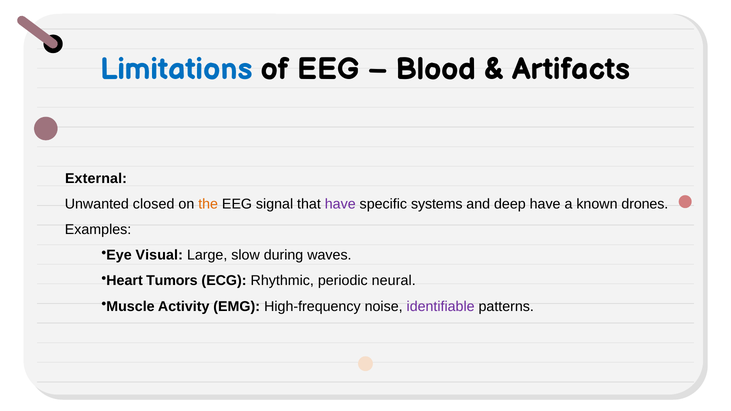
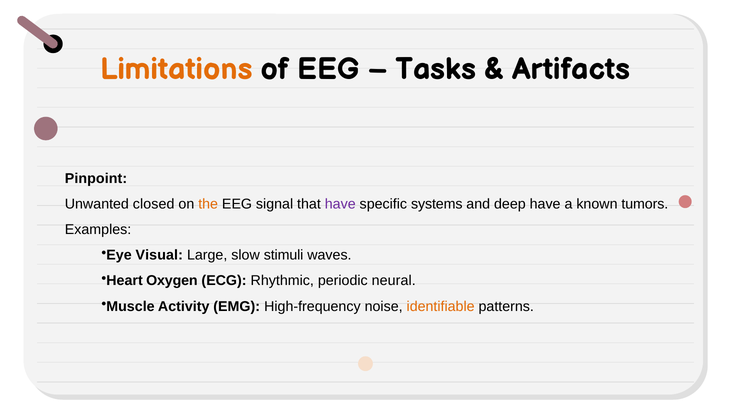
Limitations colour: blue -> orange (176, 69)
Blood: Blood -> Tasks (436, 69)
External: External -> Pinpoint (96, 179)
drones: drones -> tumors (645, 204)
during: during -> stimuli (284, 255)
Tumors: Tumors -> Oxygen (172, 281)
identifiable colour: purple -> orange (441, 307)
